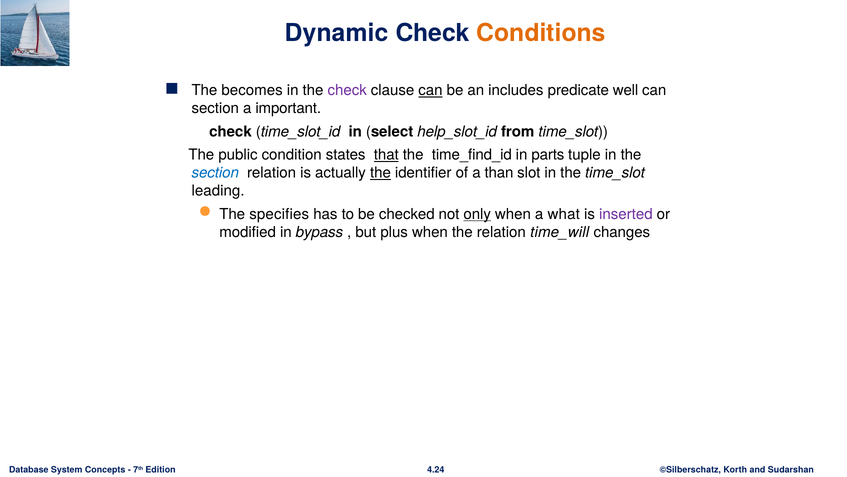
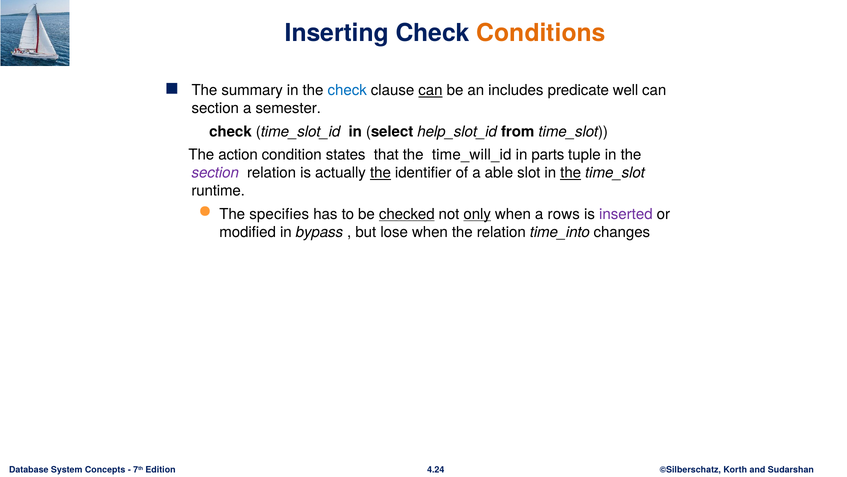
Dynamic: Dynamic -> Inserting (337, 33)
becomes: becomes -> summary (252, 90)
check colour: purple -> blue (347, 90)
important: important -> semester (288, 108)
public: public -> action (238, 155)
that underline: present -> none (386, 155)
time_find_id: time_find_id -> time_will_id (472, 155)
section colour: blue -> purple (215, 173)
than: than -> able (499, 173)
the underline: none -> present (571, 173)
leading: leading -> runtime (218, 191)
checked underline: none -> present (407, 214)
what: what -> rows (564, 214)
plus: plus -> lose (394, 232)
time_will: time_will -> time_into (560, 232)
